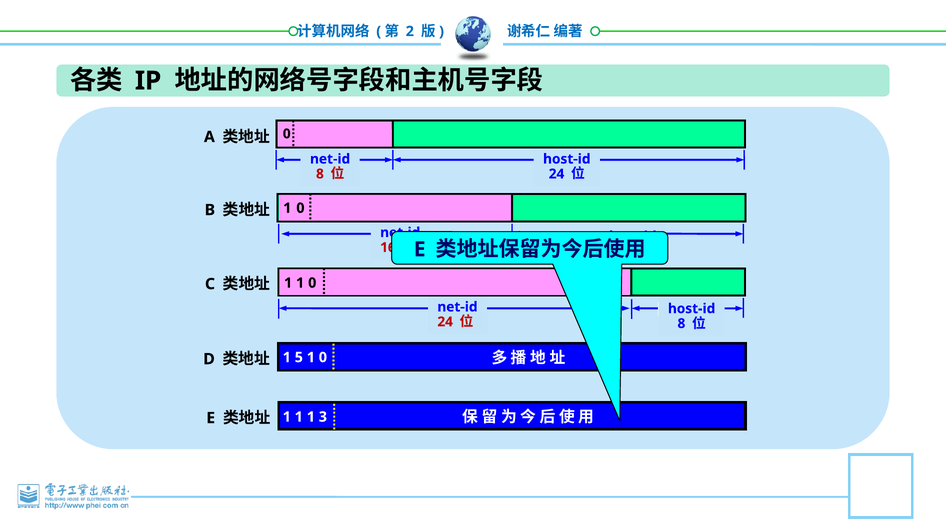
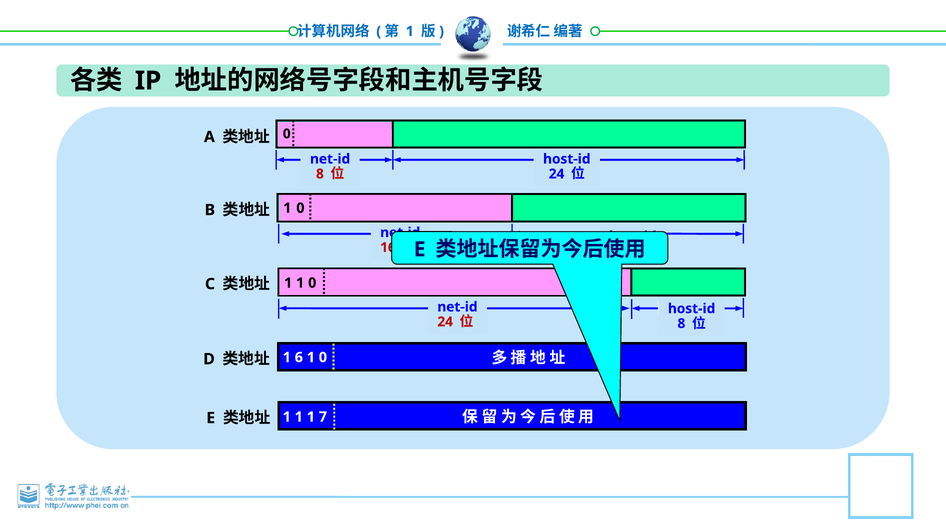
2: 2 -> 1 (410, 31)
5: 5 -> 6 (299, 358)
3: 3 -> 7 (323, 417)
